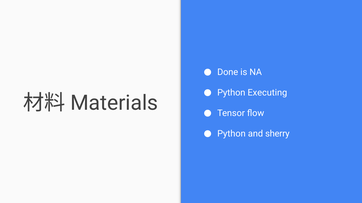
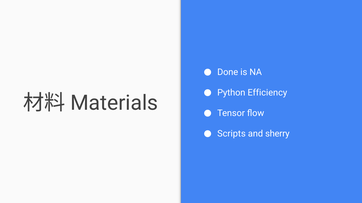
Executing: Executing -> Efficiency (267, 93)
Python: Python -> Scripts (231, 134)
